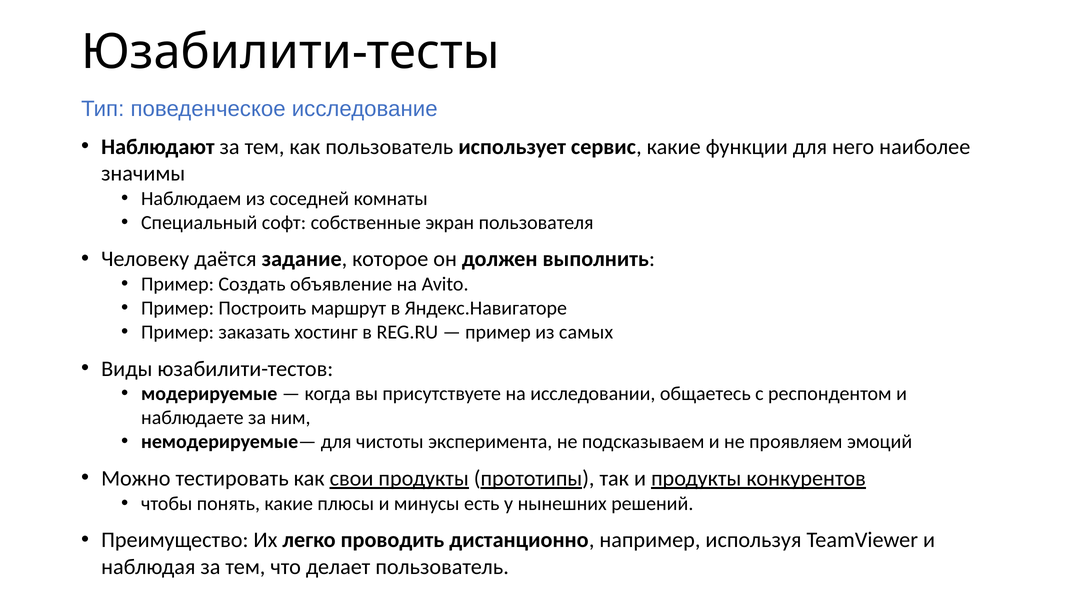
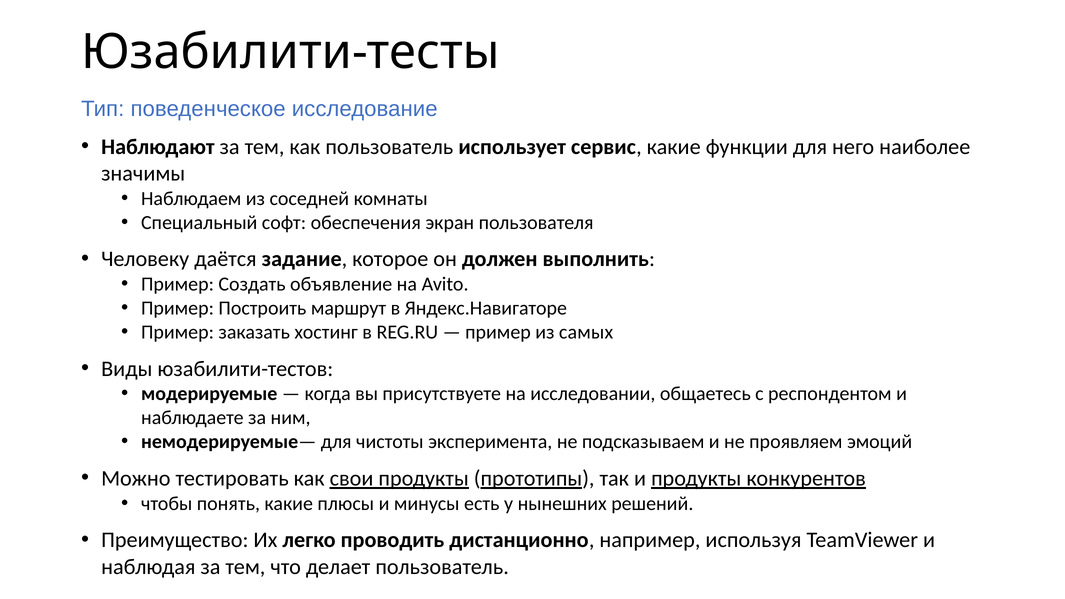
собственные: собственные -> обеспечения (366, 223)
